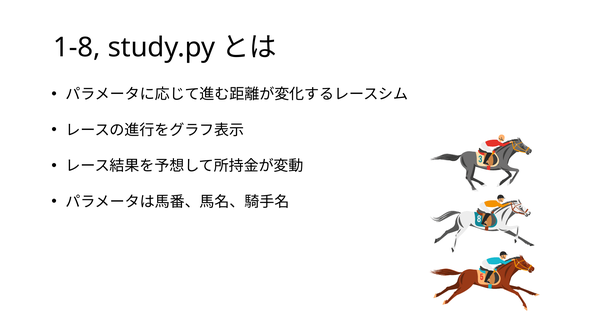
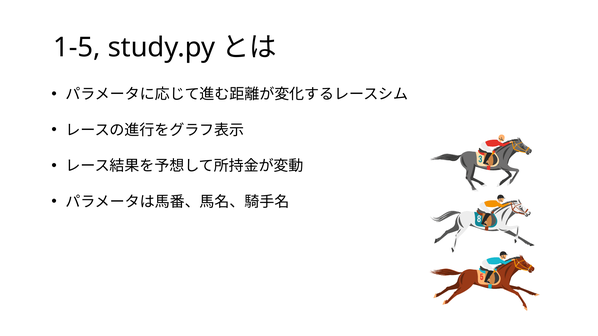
1-8: 1-8 -> 1-5 (77, 48)
